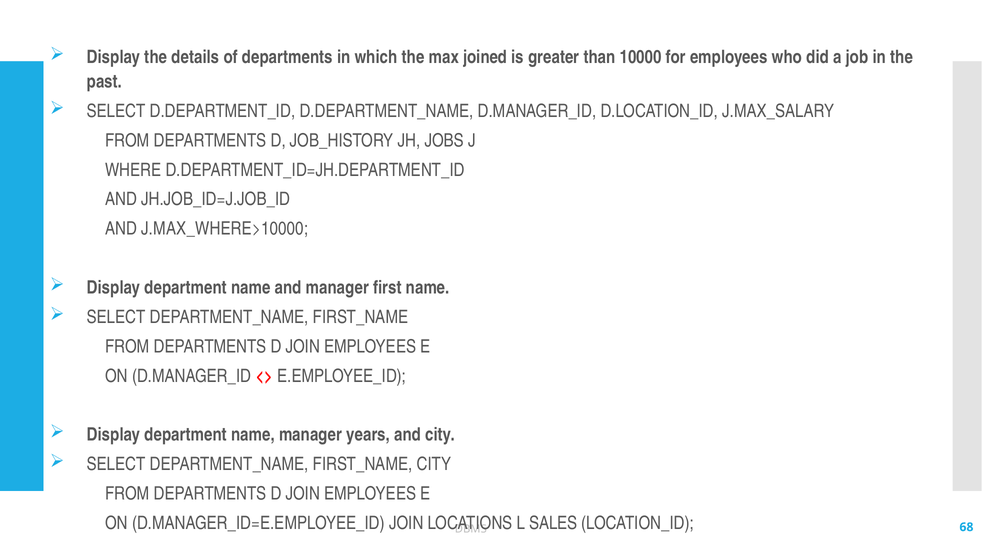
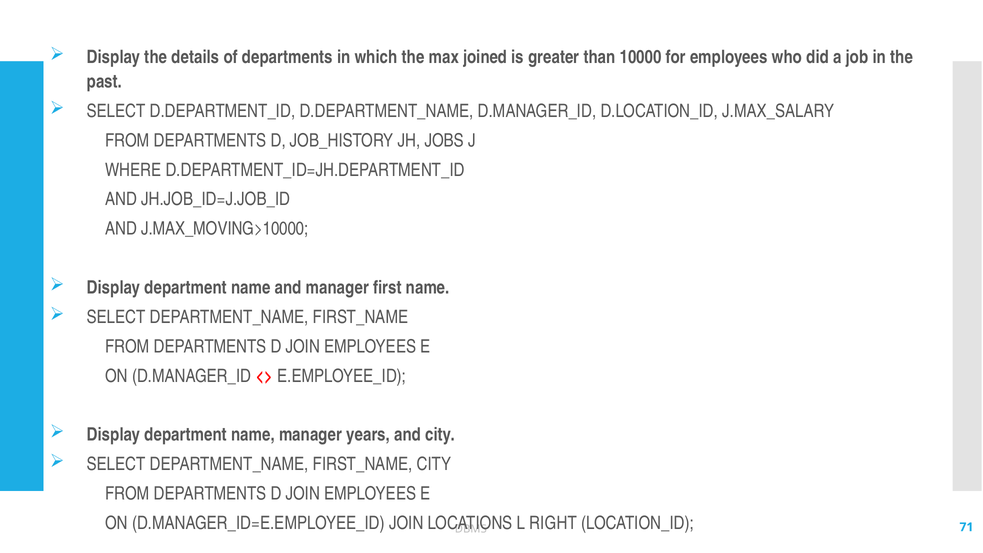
J.MAX_WHERE>10000: J.MAX_WHERE>10000 -> J.MAX_MOVING>10000 (225, 229)
SALES: SALES -> RIGHT (553, 523)
68: 68 -> 71 (966, 527)
